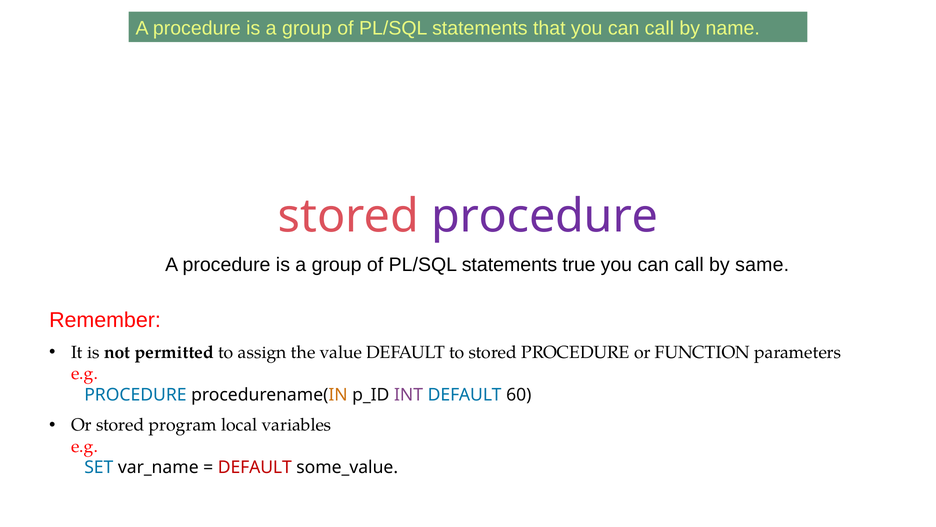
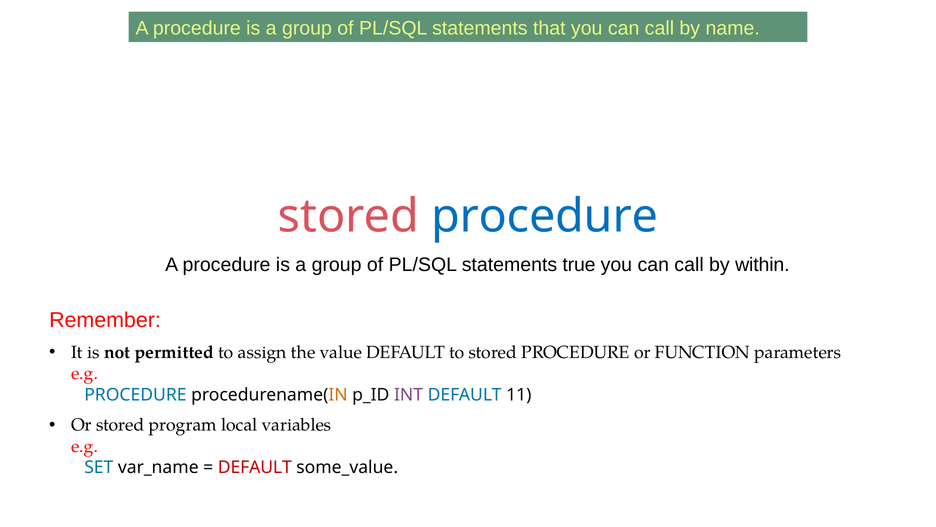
procedure colour: purple -> blue (545, 216)
same: same -> within (762, 264)
60: 60 -> 11 (519, 394)
